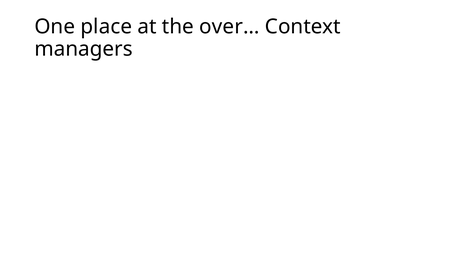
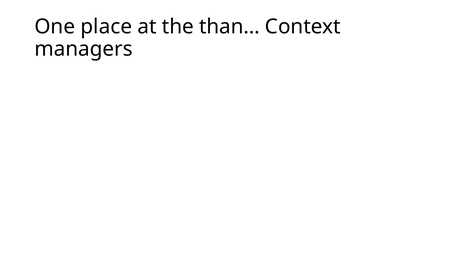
over…: over… -> than… (230, 27)
